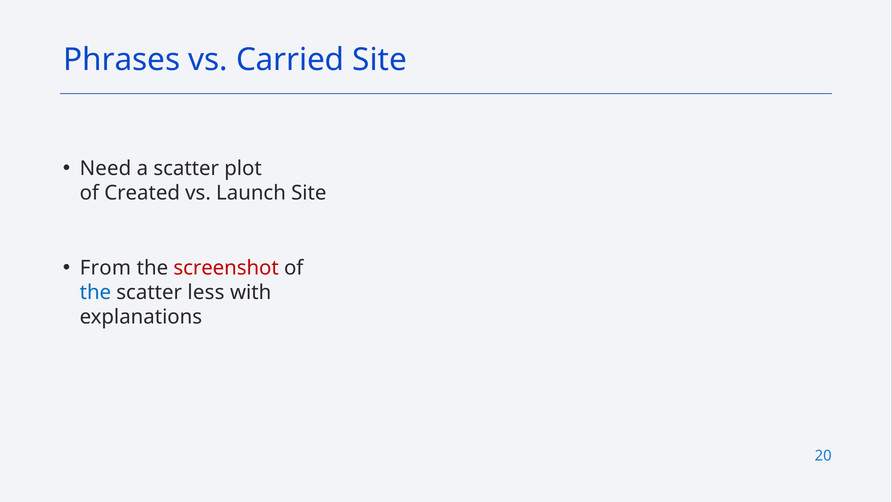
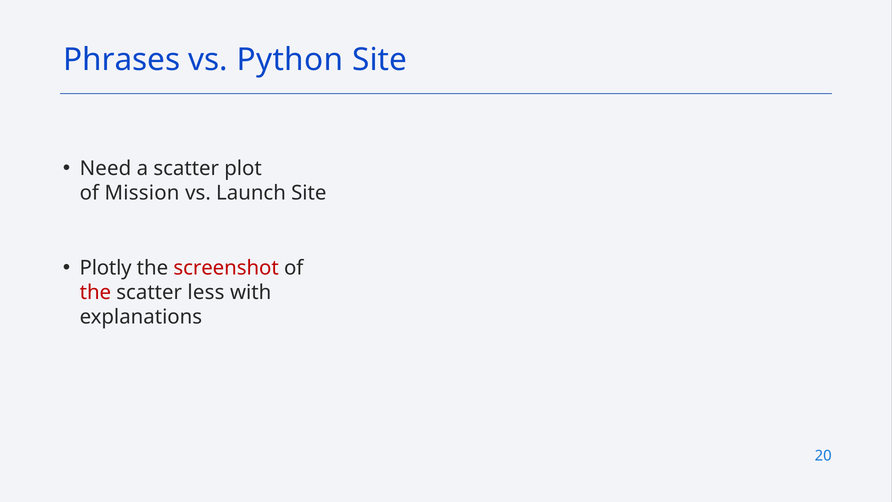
Carried: Carried -> Python (290, 60)
Created: Created -> Mission (142, 193)
From: From -> Plotly (106, 268)
the colour: blue -> red (95, 292)
